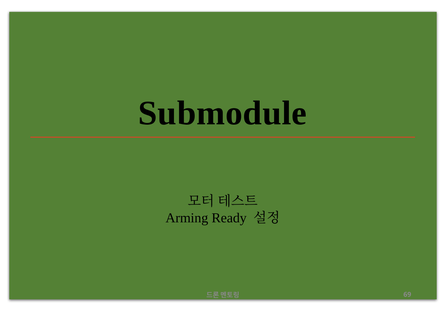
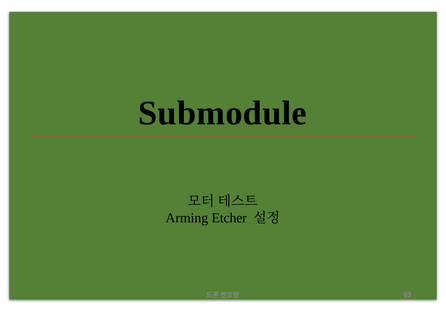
Ready: Ready -> Etcher (229, 218)
